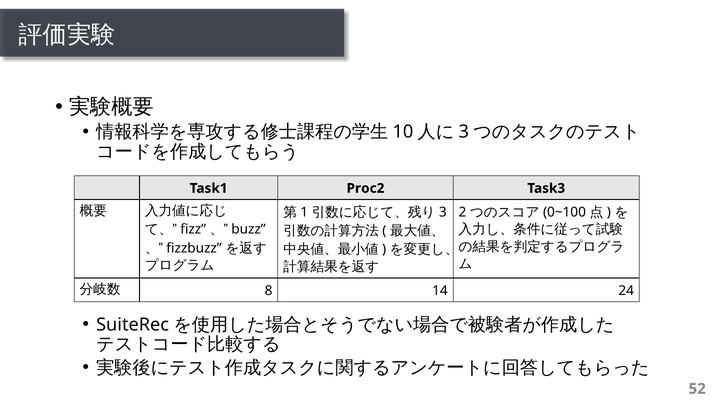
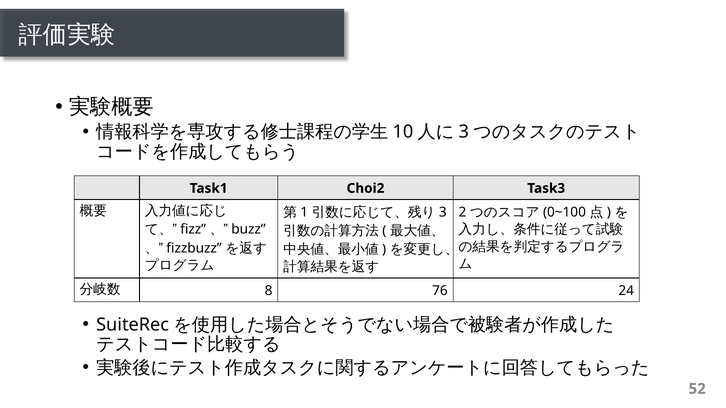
Proc2: Proc2 -> Choi2 (365, 188)
14: 14 -> 76 (440, 291)
